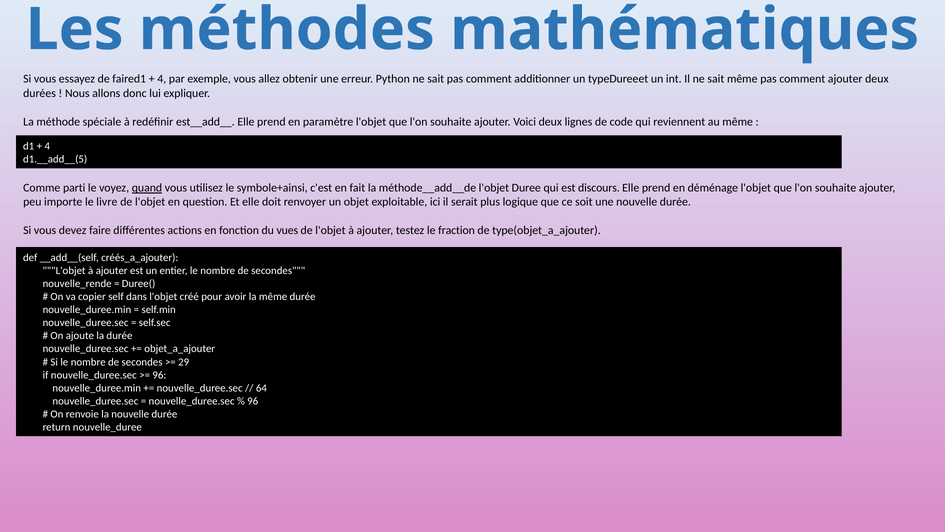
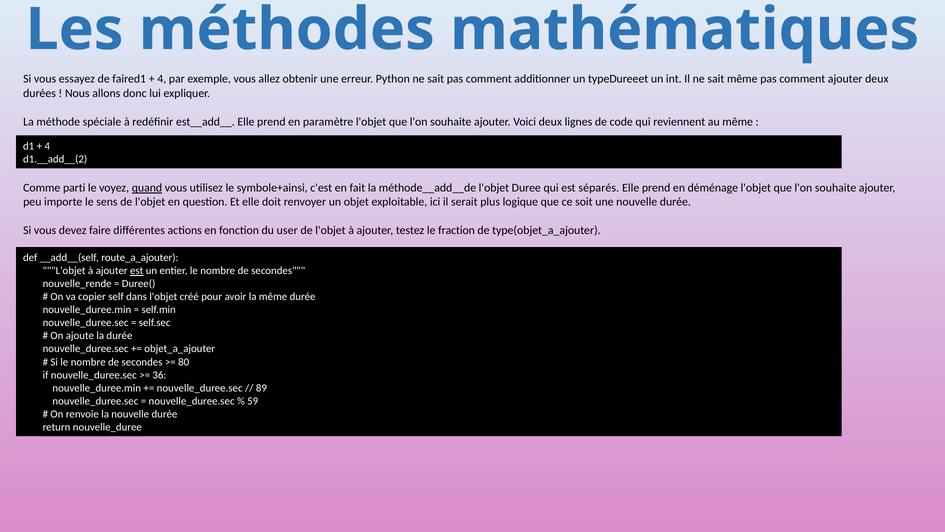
d1.__add__(5: d1.__add__(5 -> d1.__add__(2 (55, 159)
discours: discours -> séparés (599, 188)
livre: livre -> sens (107, 202)
vues: vues -> user (287, 230)
créés_a_ajouter: créés_a_ajouter -> route_a_ajouter (140, 258)
est underline: none -> present (137, 271)
29: 29 -> 80 (184, 362)
96: 96 -> 36 (159, 375)
64: 64 -> 89 (261, 388)
96: 96 -> 59 (253, 401)
